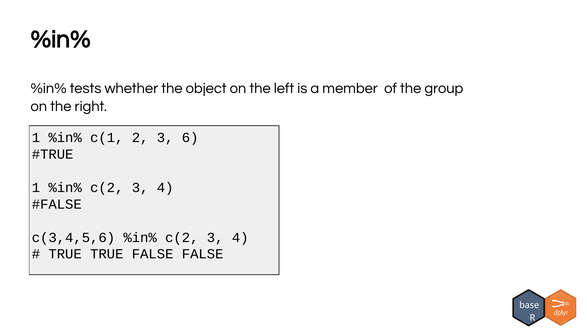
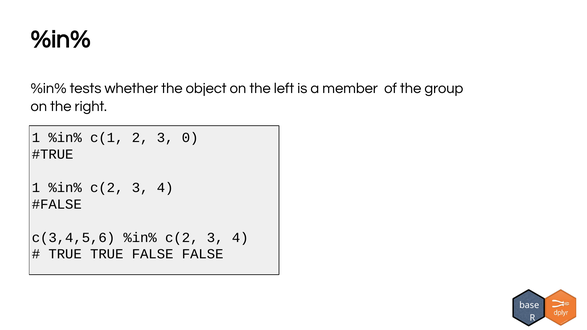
6: 6 -> 0 (190, 138)
